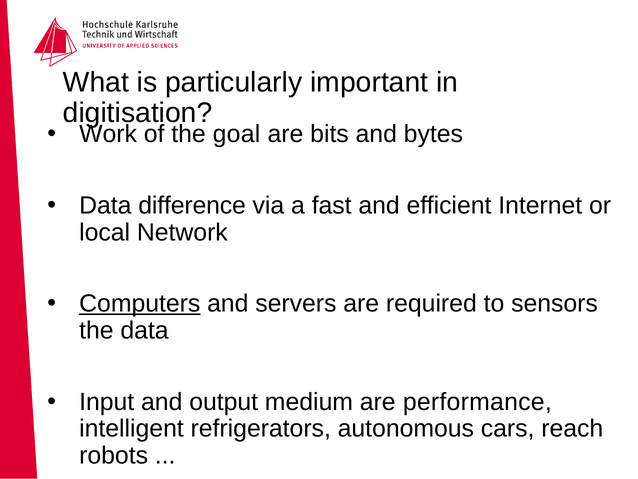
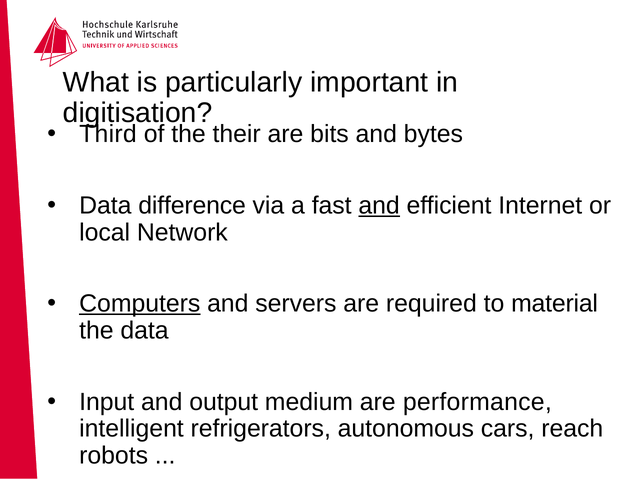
Work: Work -> Third (108, 134)
goal: goal -> their (237, 134)
and underline: none -> present (379, 205)
sensors: sensors -> material (555, 303)
